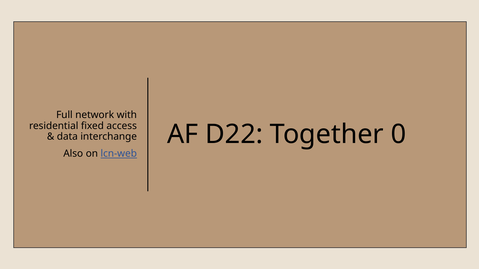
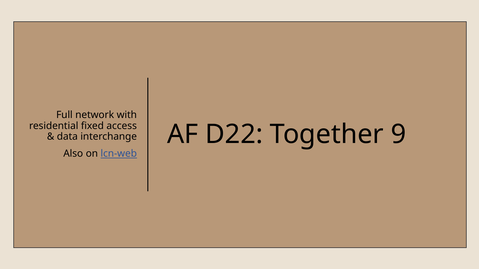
0: 0 -> 9 (398, 135)
